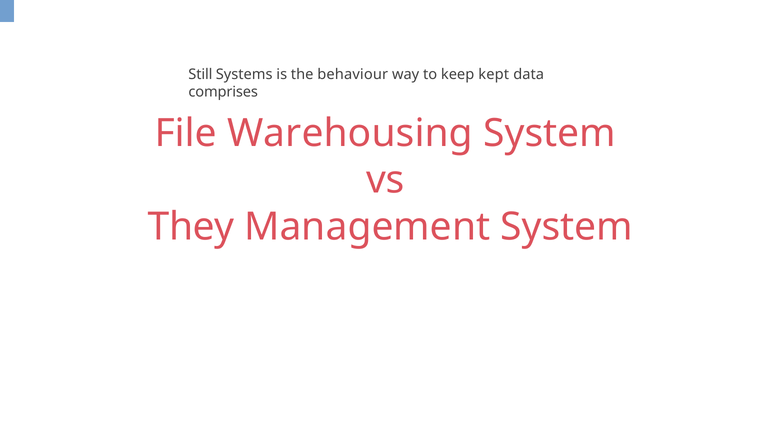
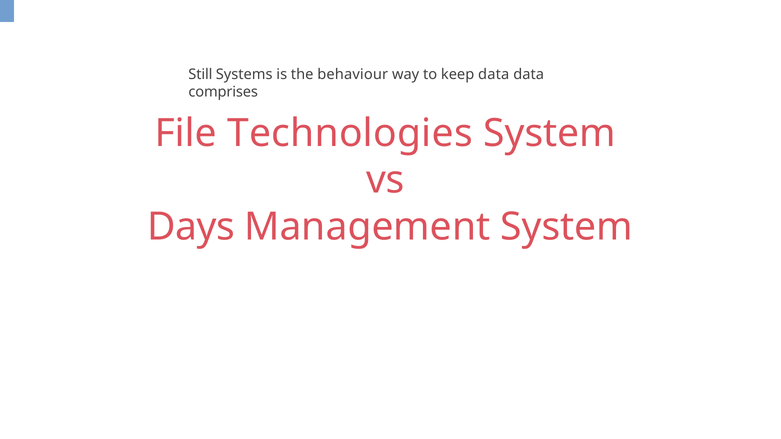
keep kept: kept -> data (494, 75)
Warehousing: Warehousing -> Technologies (350, 133)
They: They -> Days (191, 227)
